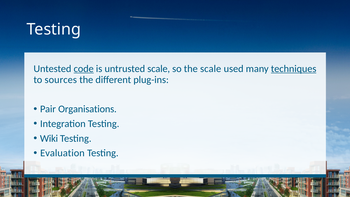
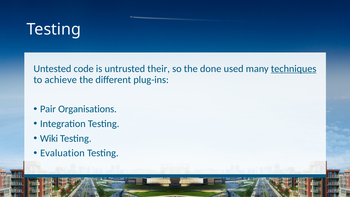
code underline: present -> none (84, 69)
untrusted scale: scale -> their (159, 69)
the scale: scale -> done (211, 69)
sources: sources -> achieve (61, 80)
